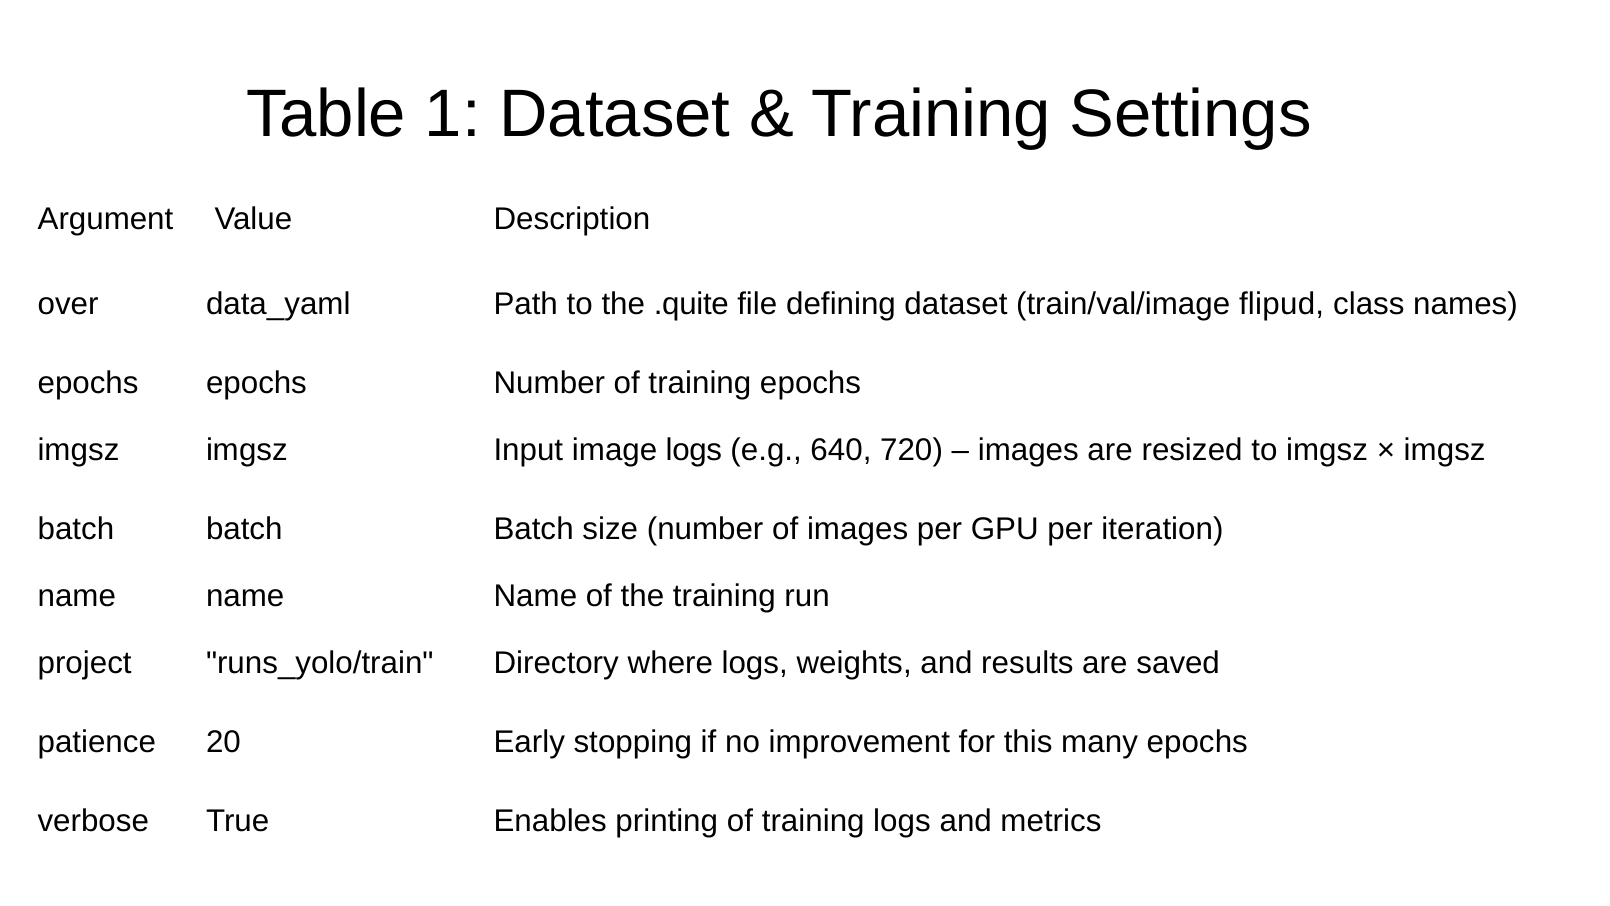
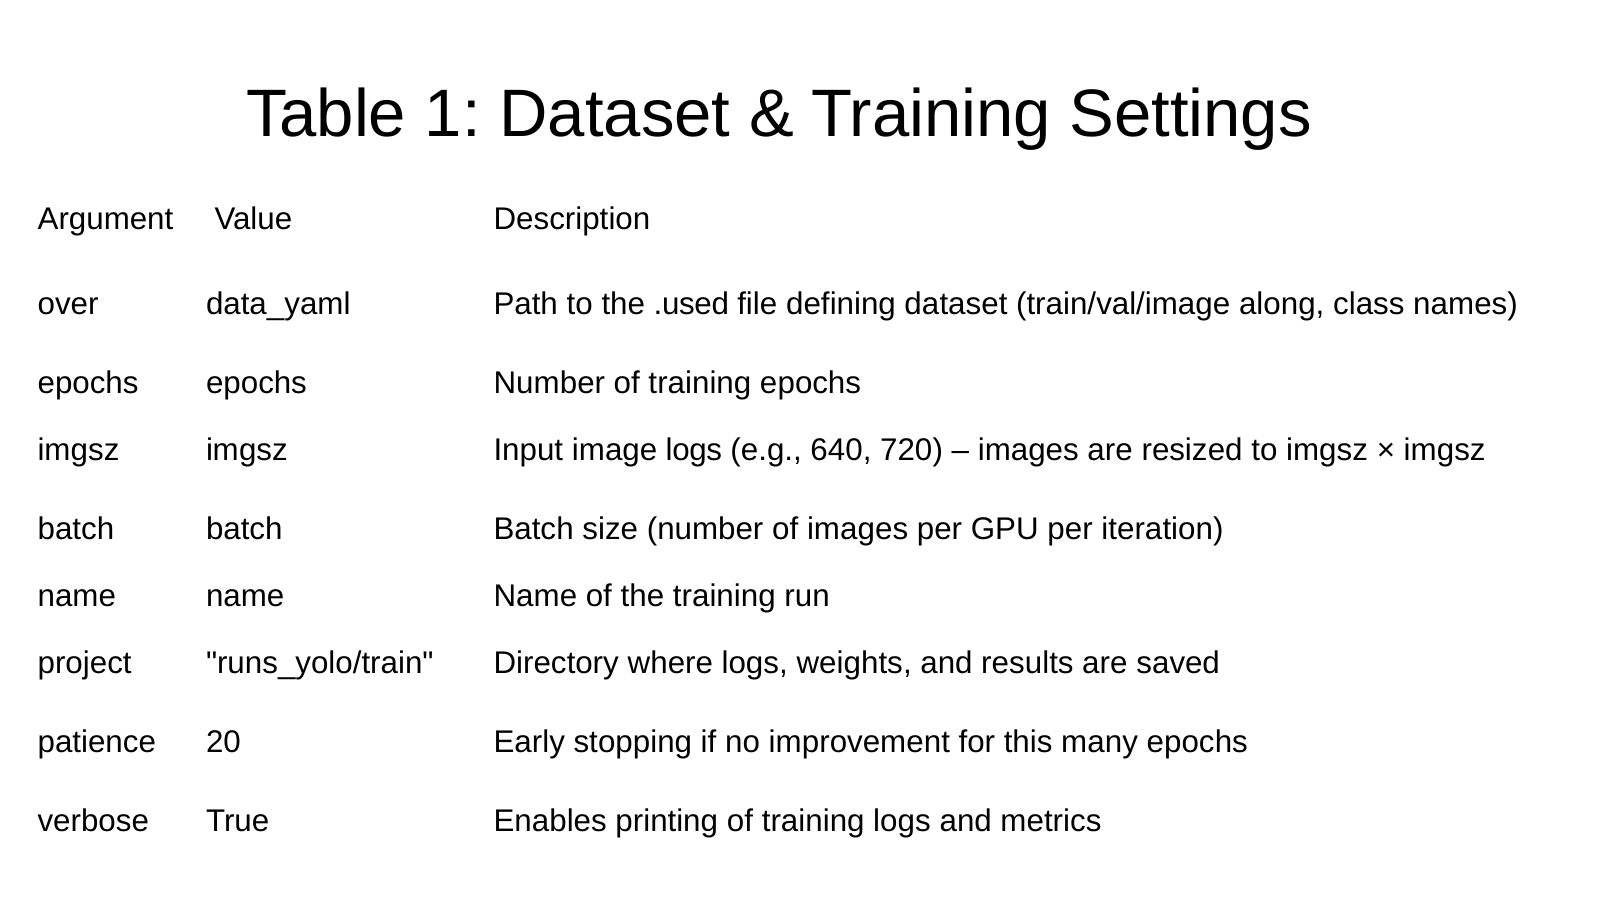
.quite: .quite -> .used (691, 304)
flipud: flipud -> along (1282, 304)
